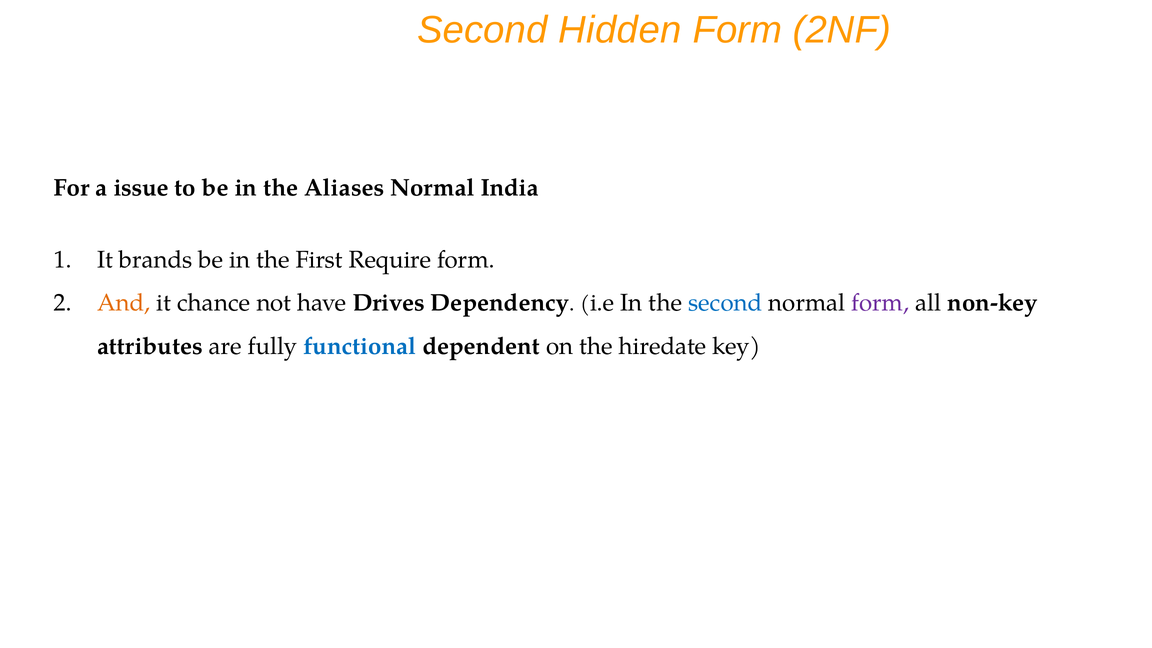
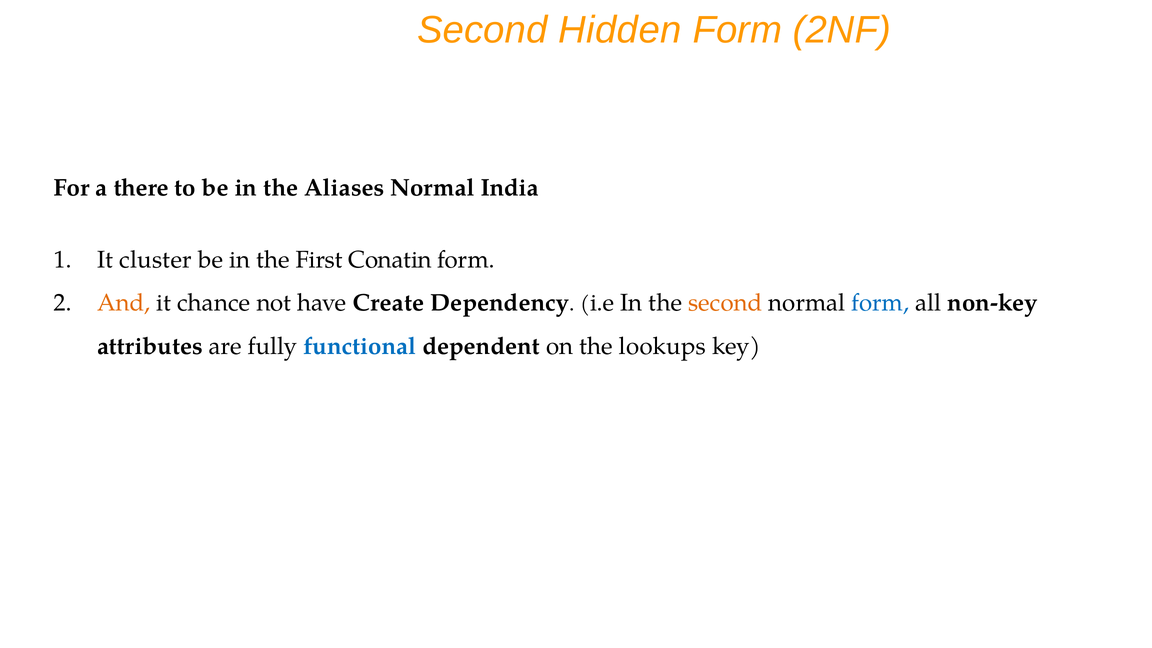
issue: issue -> there (141, 188)
brands: brands -> cluster (155, 260)
Require: Require -> Conatin (390, 260)
Drives: Drives -> Create (388, 303)
second colour: blue -> orange (725, 303)
form colour: purple -> blue (880, 303)
hiredate: hiredate -> lookups (662, 346)
